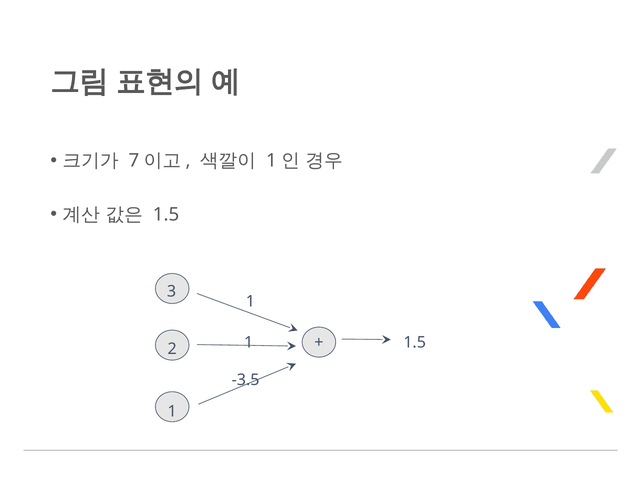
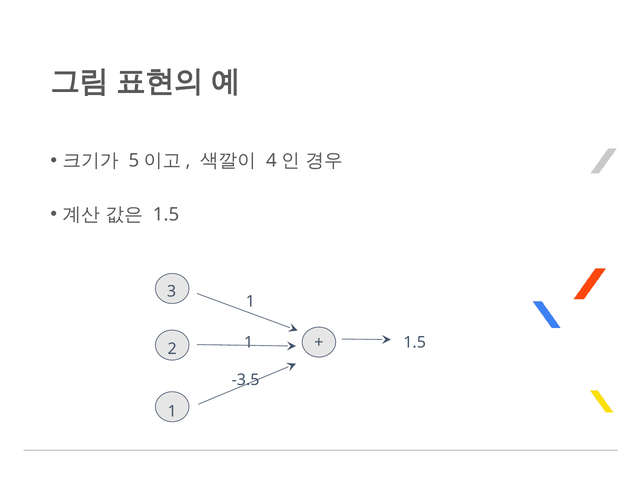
7: 7 -> 5 (134, 161)
1: 1 -> 4 (271, 161)
